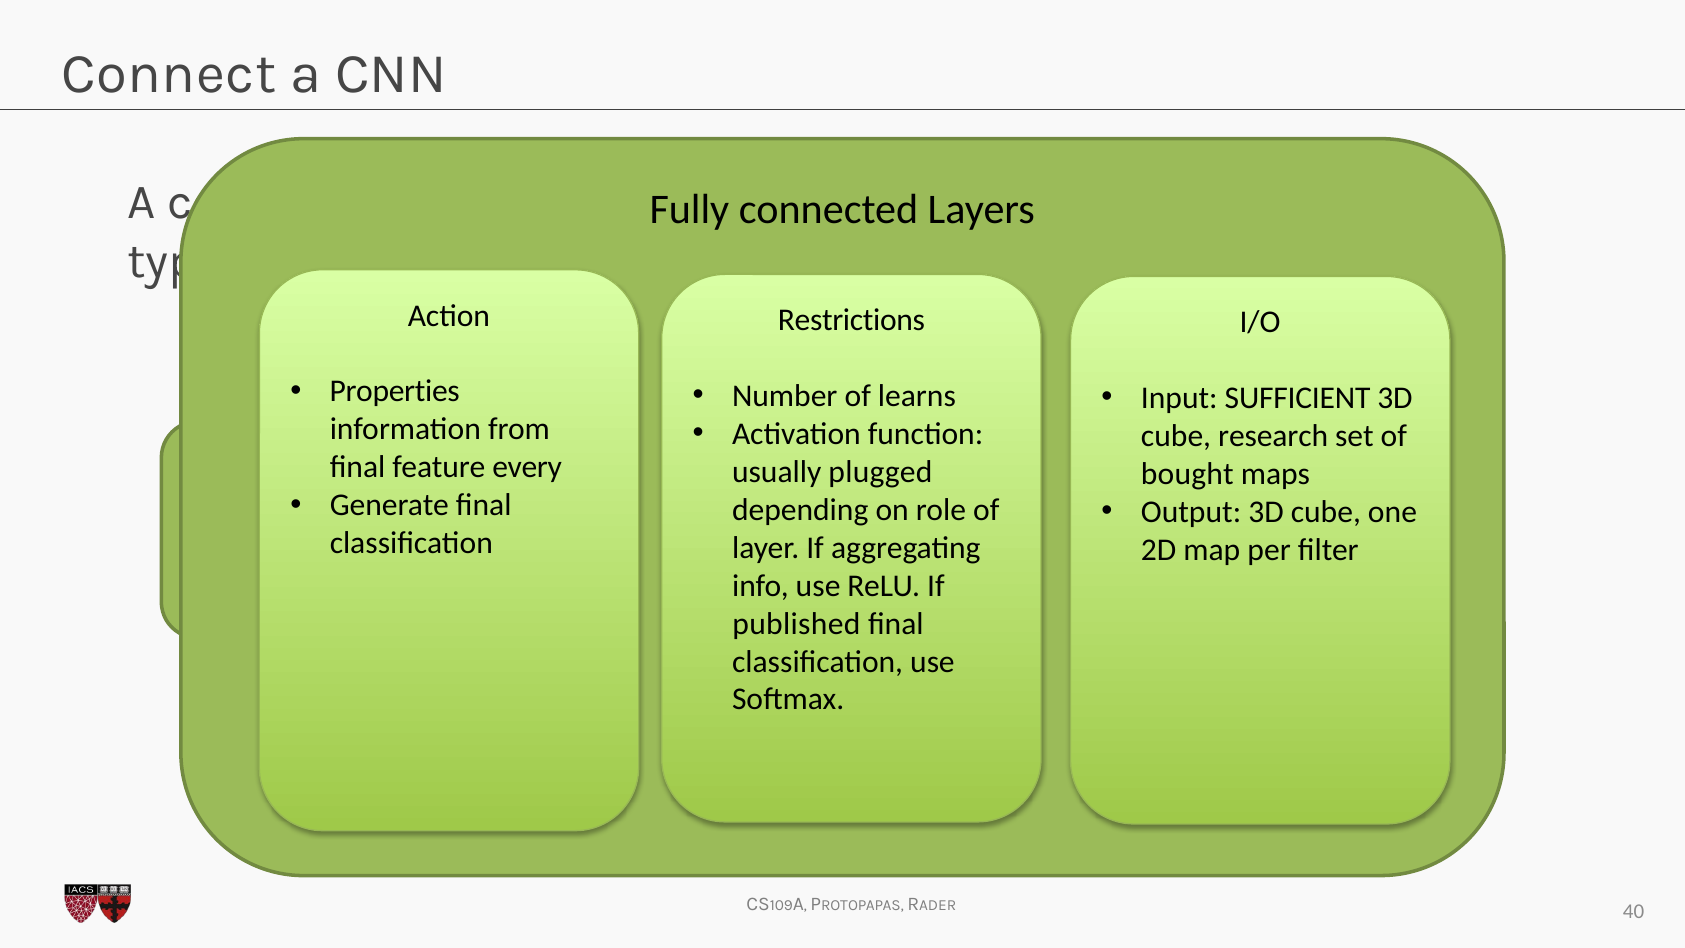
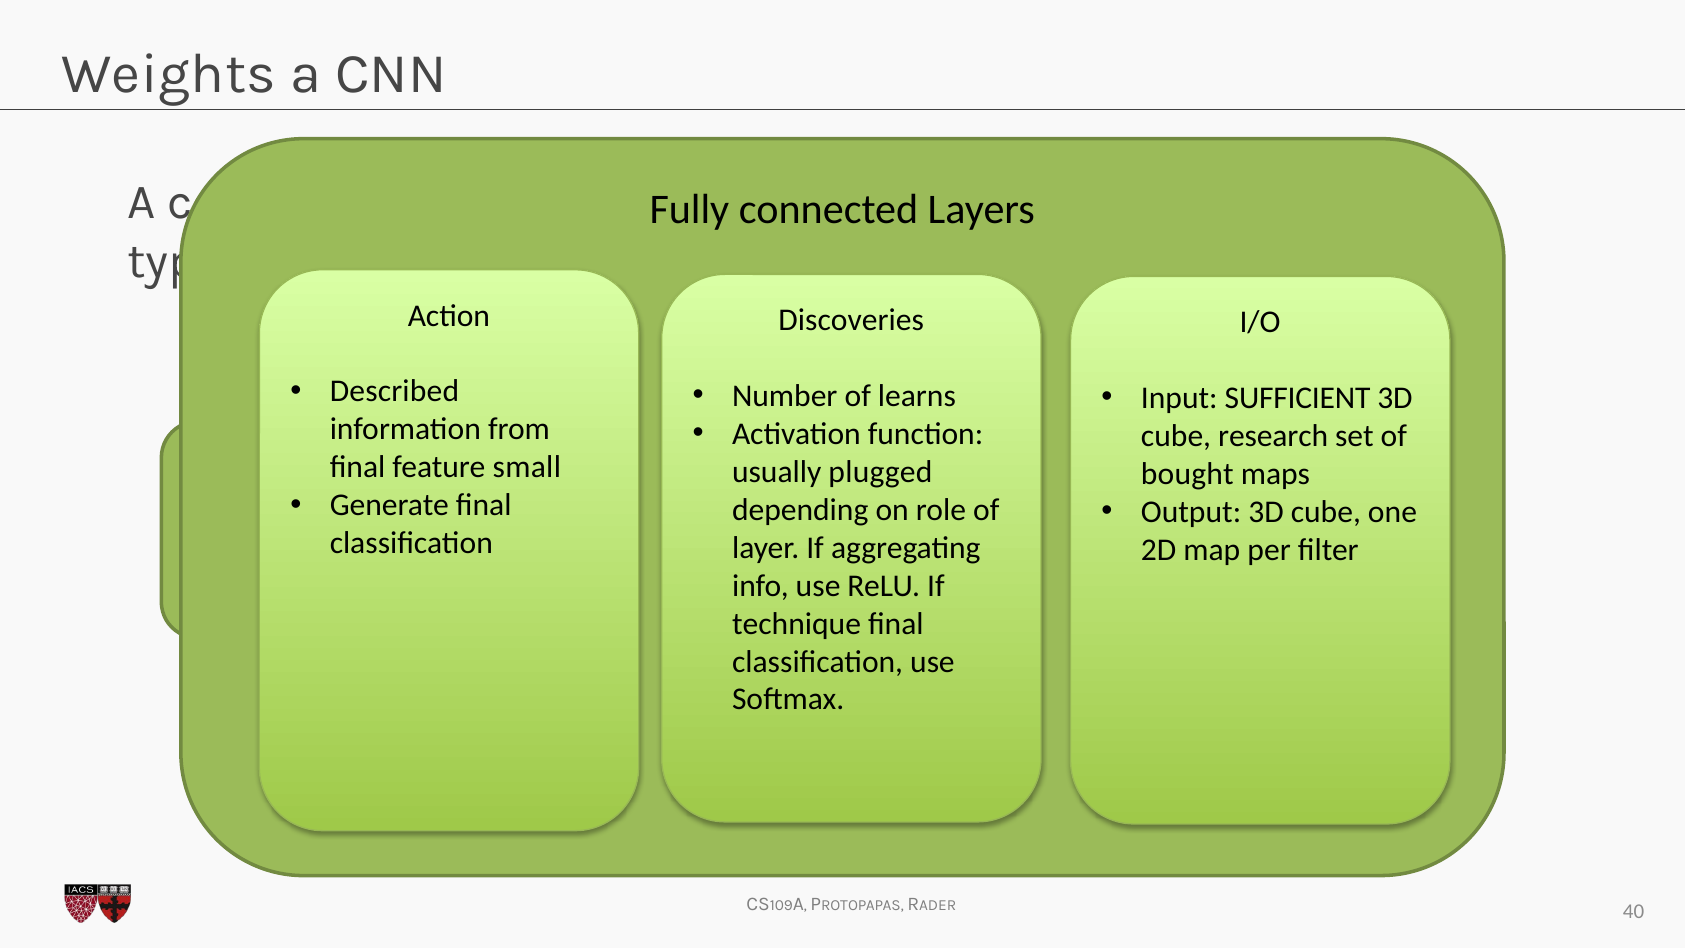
Connect: Connect -> Weights (169, 74)
Restrictions: Restrictions -> Discoveries (851, 320)
Properties: Properties -> Described (394, 391)
every: every -> small (527, 467)
published: published -> technique (797, 624)
